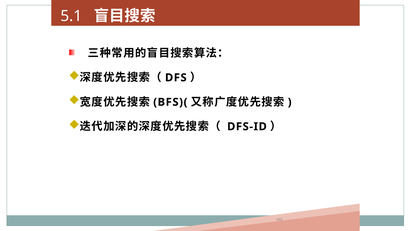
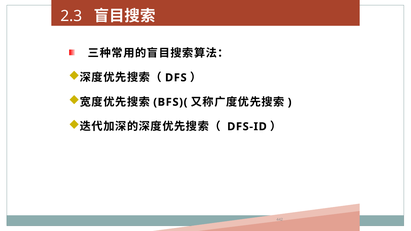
5.1: 5.1 -> 2.3 (71, 16)
